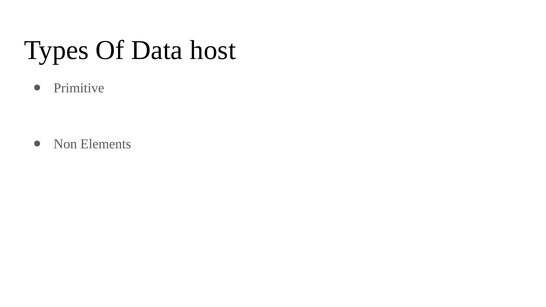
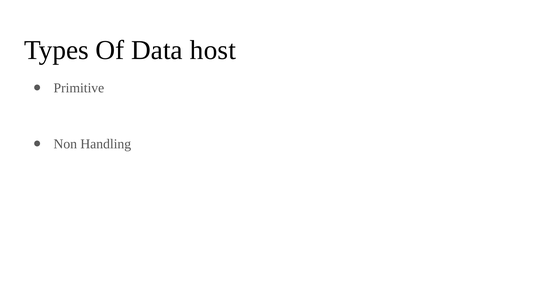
Elements: Elements -> Handling (106, 144)
